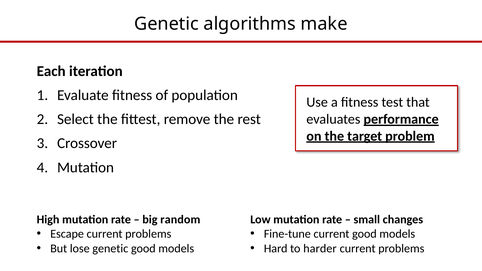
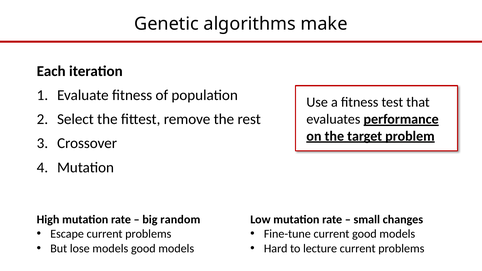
lose genetic: genetic -> models (110, 249)
harder: harder -> lecture (320, 249)
